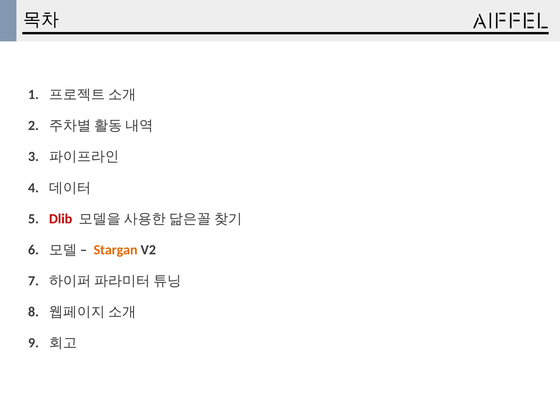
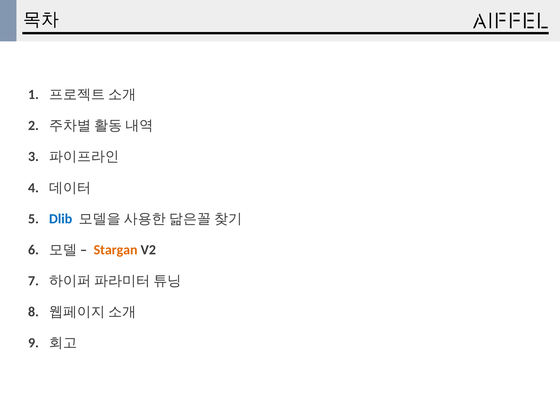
Dlib colour: red -> blue (61, 219)
